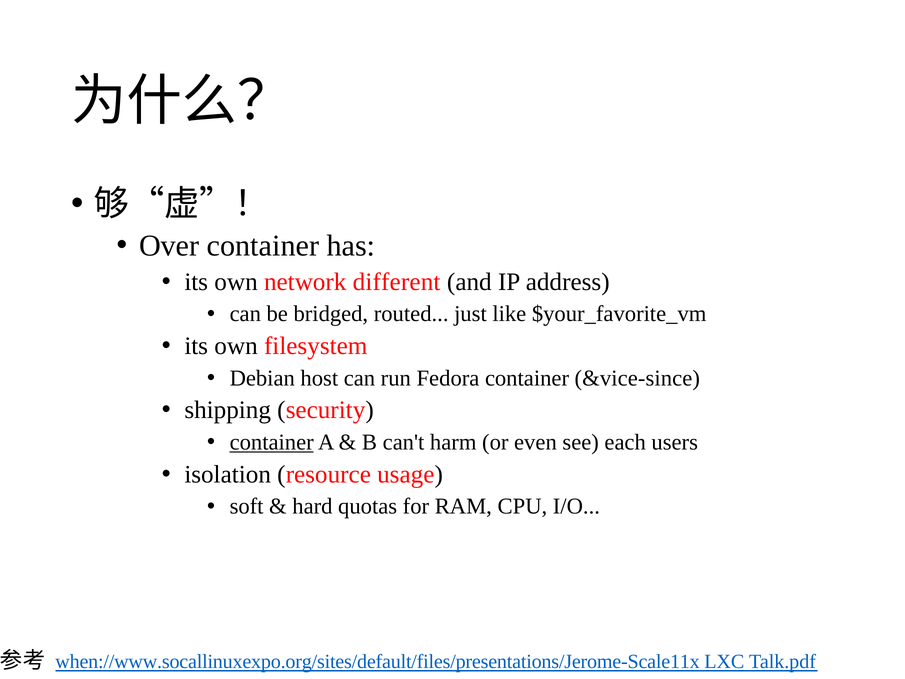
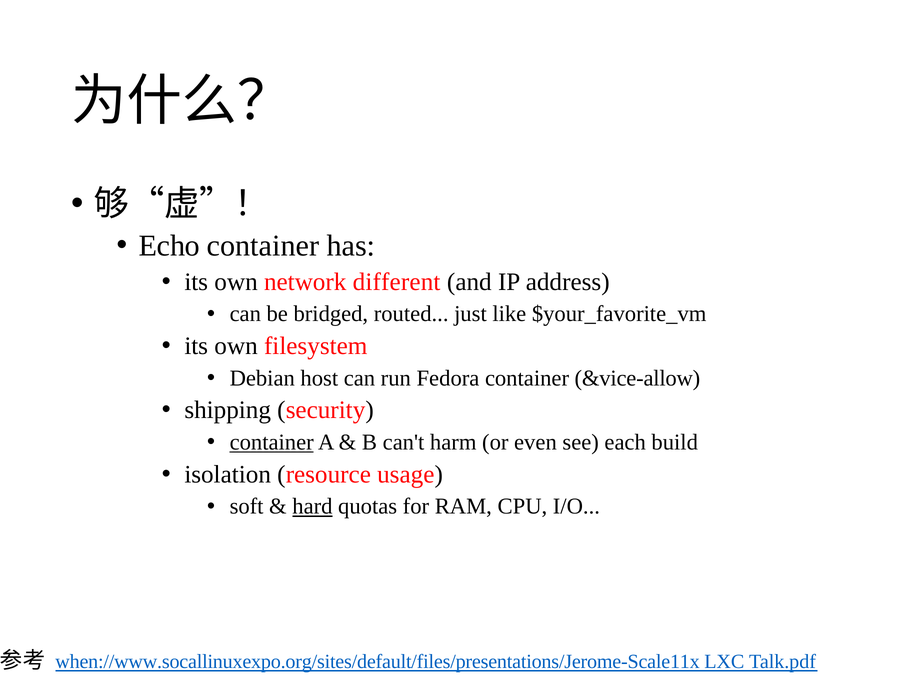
Over: Over -> Echo (169, 246)
&vice-since: &vice-since -> &vice-allow (637, 378)
users: users -> build (675, 442)
hard underline: none -> present (312, 506)
